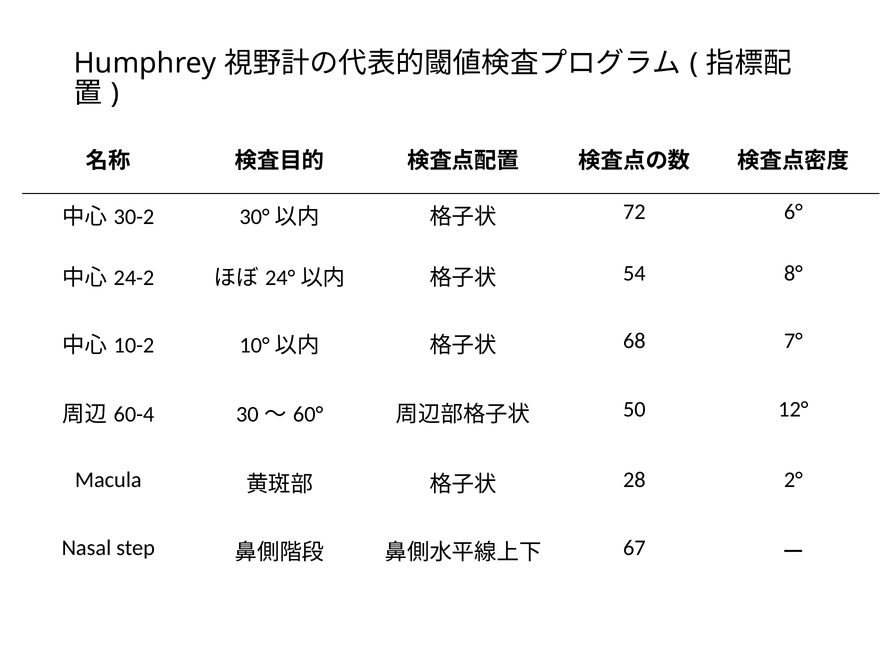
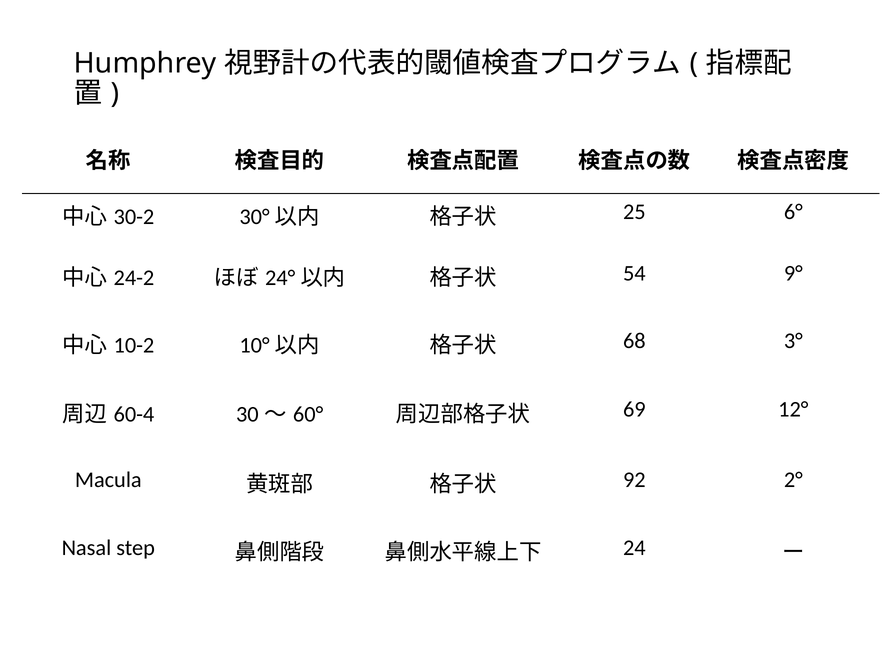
72: 72 -> 25 (634, 212)
8°: 8° -> 9° (793, 274)
7°: 7° -> 3° (793, 341)
50: 50 -> 69 (634, 410)
28: 28 -> 92 (634, 480)
67: 67 -> 24 (634, 548)
